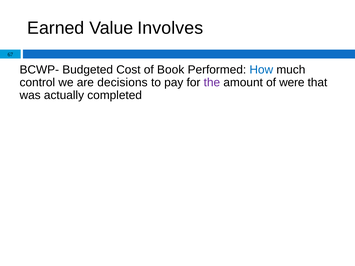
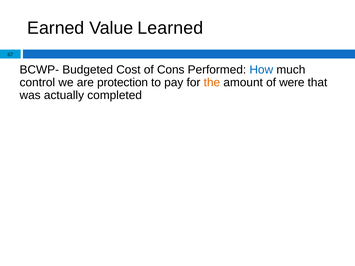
Involves: Involves -> Learned (170, 28)
Book: Book -> Cons (171, 70)
decisions: decisions -> protection (123, 83)
the colour: purple -> orange (212, 83)
